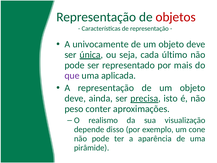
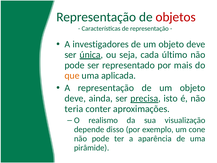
univocamente: univocamente -> investigadores (101, 44)
que colour: purple -> orange (72, 75)
peso: peso -> teria (74, 109)
